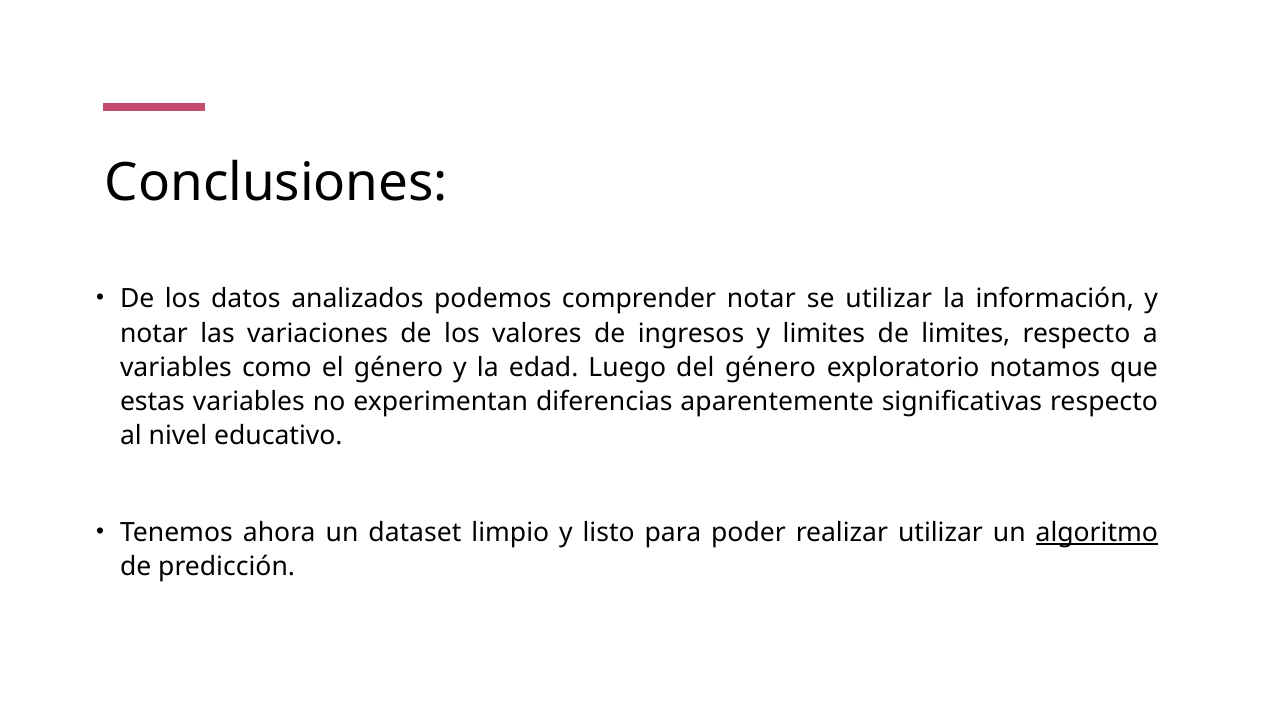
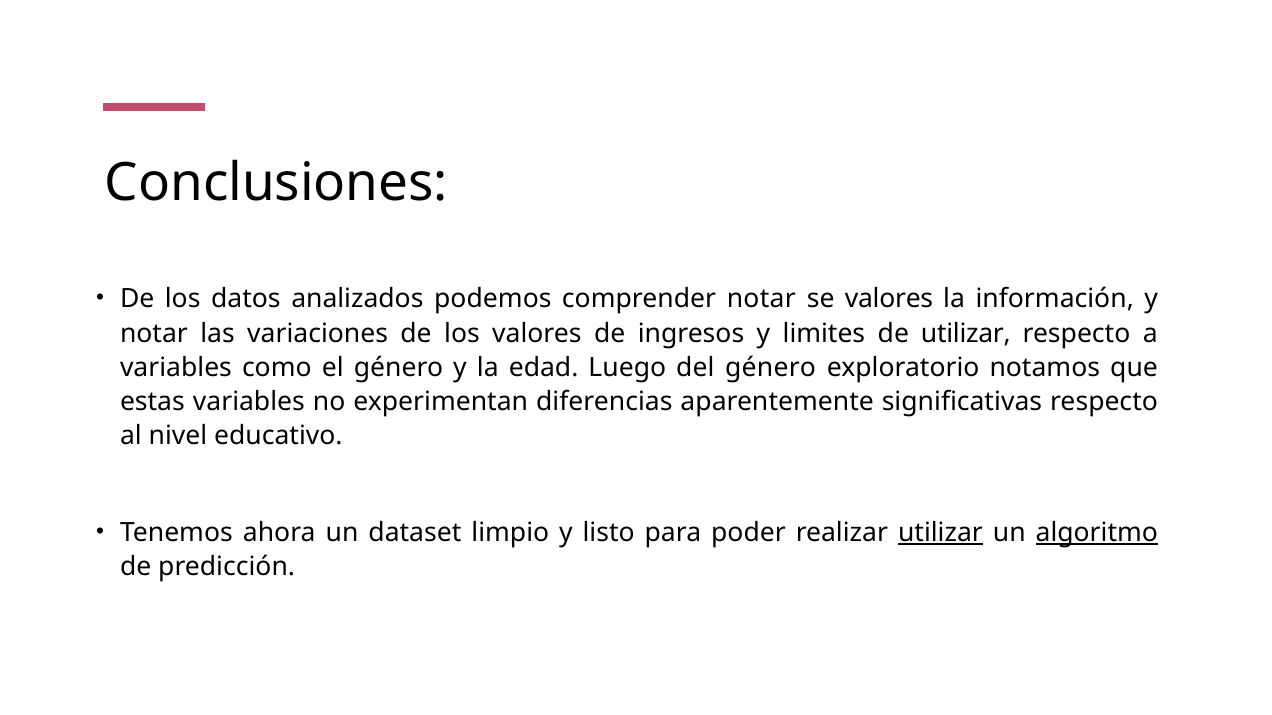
se utilizar: utilizar -> valores (889, 299)
de limites: limites -> utilizar (966, 334)
utilizar underline: none -> present (940, 533)
